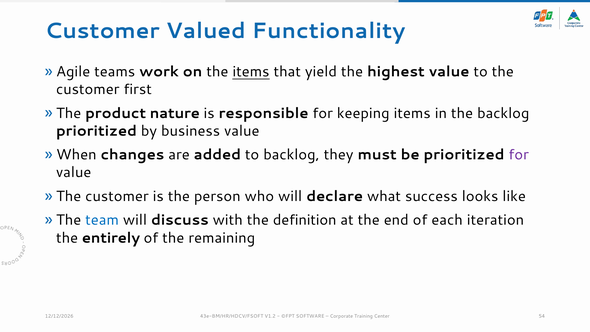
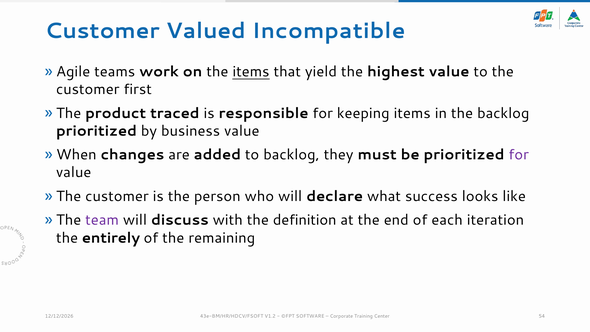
Functionality: Functionality -> Incompatible (329, 31)
nature: nature -> traced (175, 113)
team colour: blue -> purple (102, 220)
